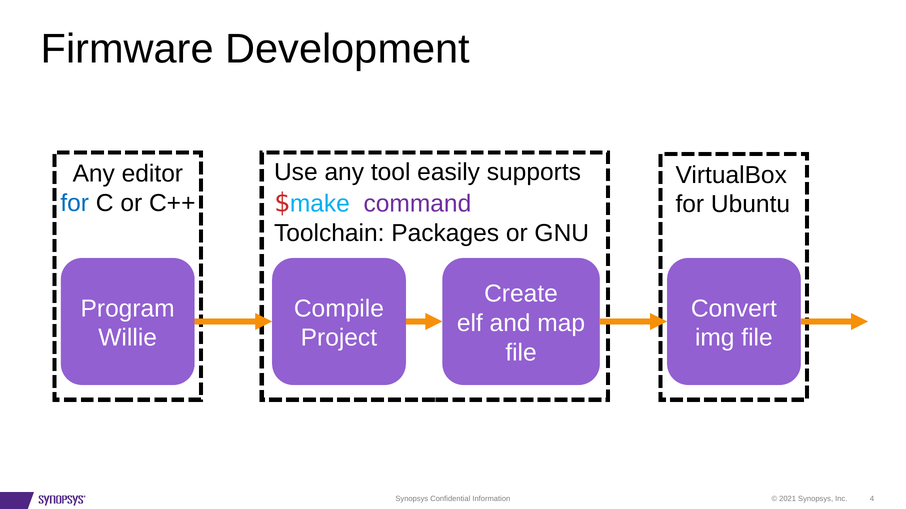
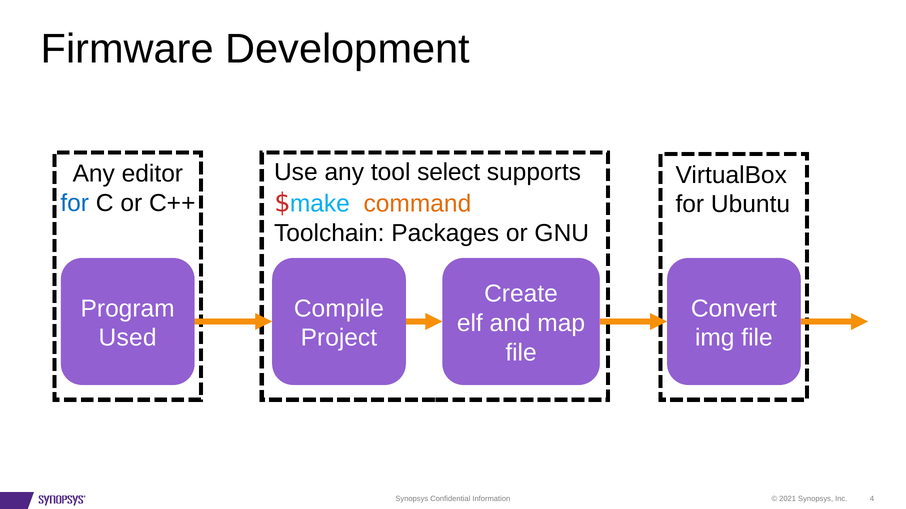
easily: easily -> select (449, 172)
command colour: purple -> orange (417, 204)
Willie: Willie -> Used (128, 338)
